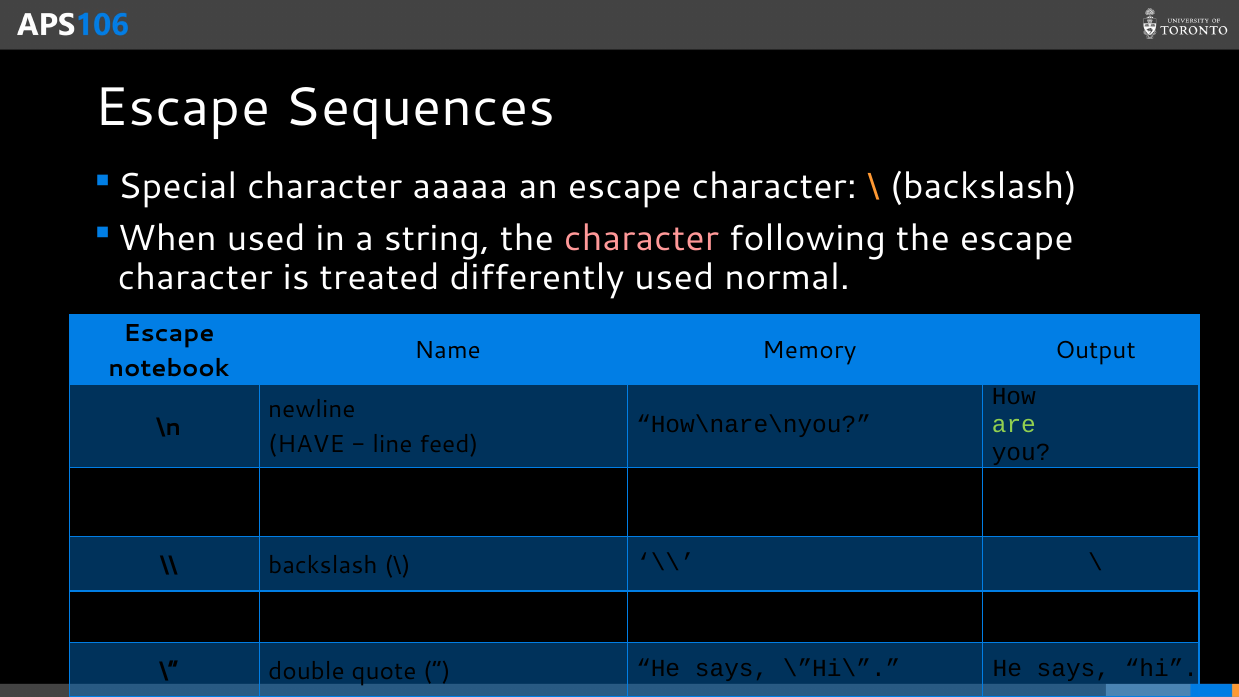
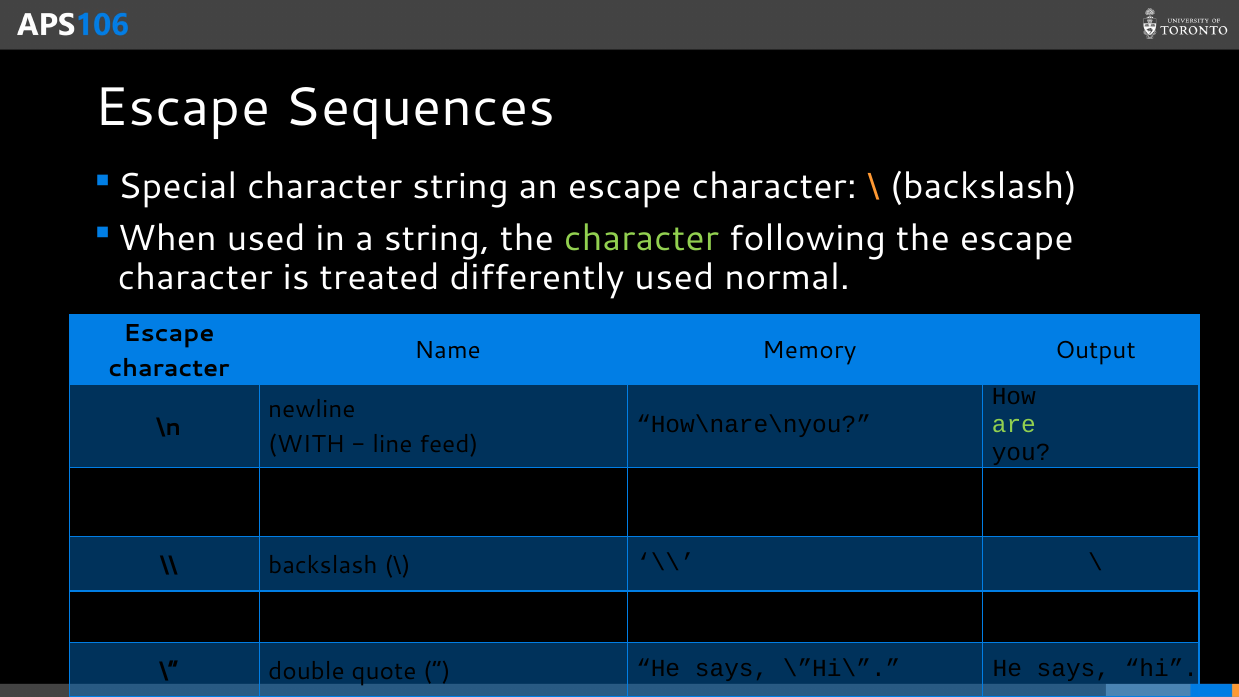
character aaaaa: aaaaa -> string (460, 187)
character colour: pink -> light green (641, 239)
notebook: notebook -> character (169, 368)
HAVE: HAVE -> WITH (306, 444)
